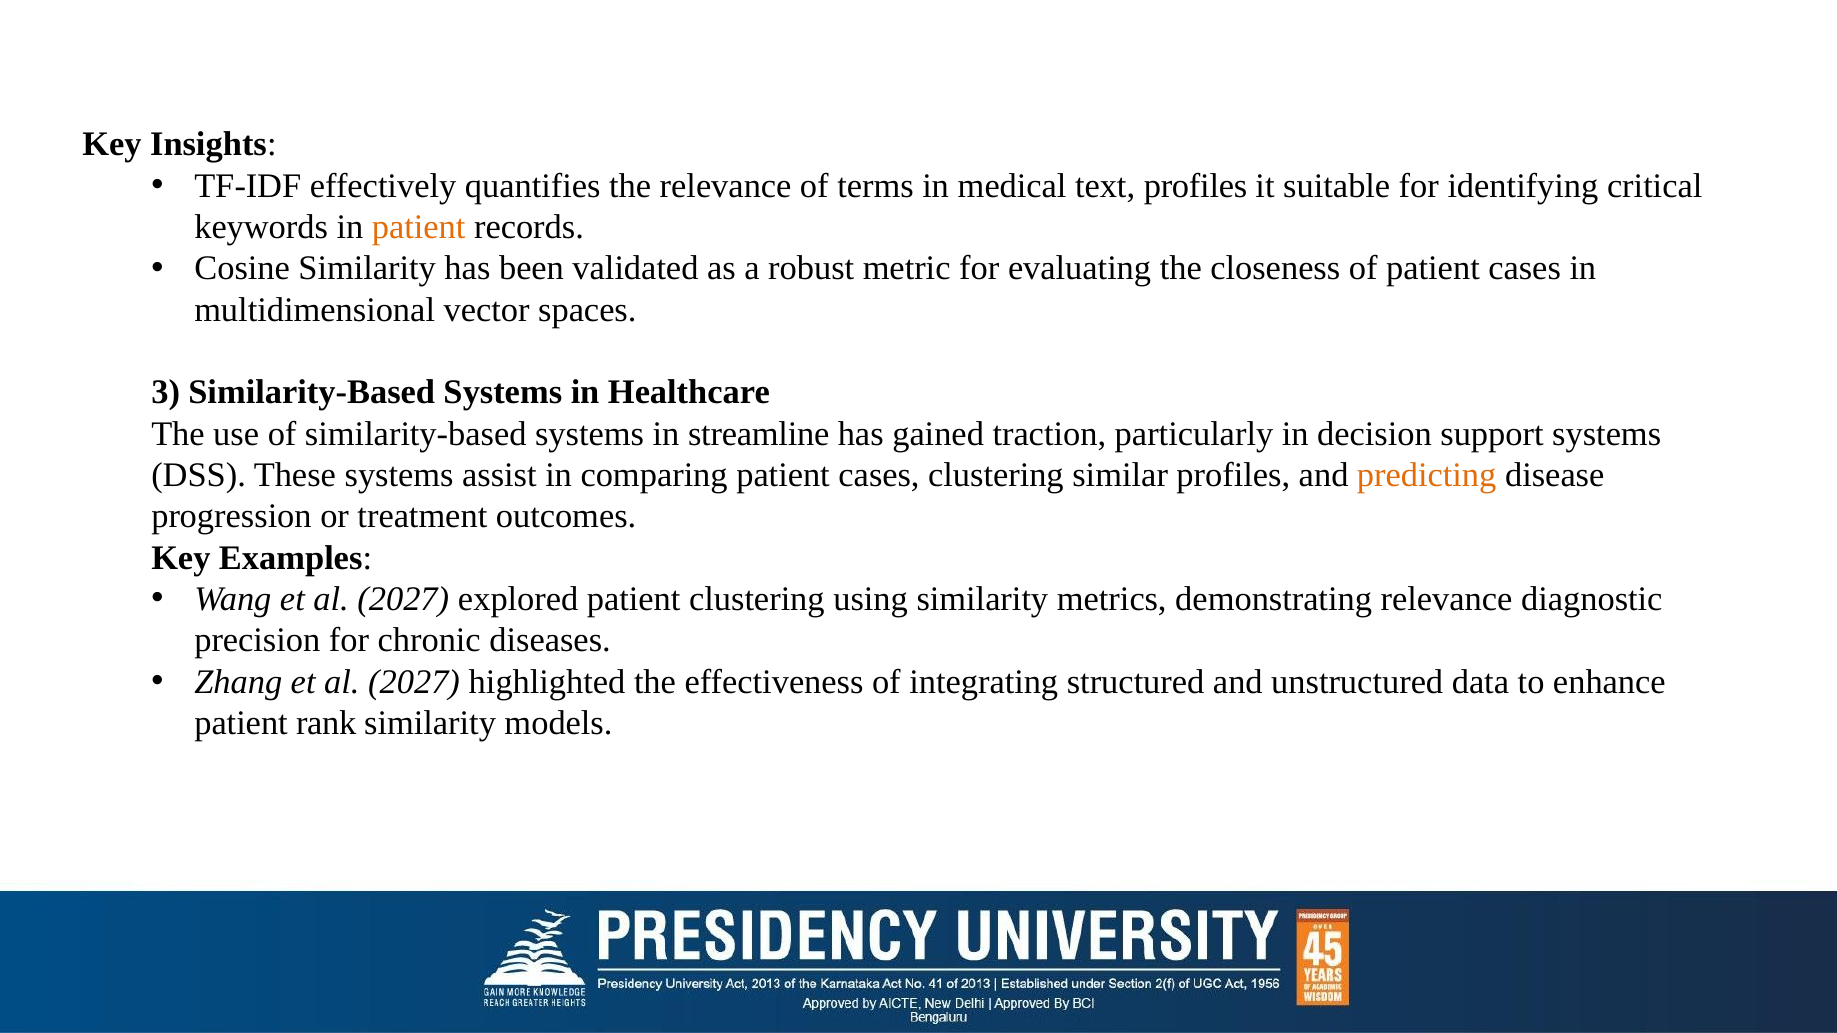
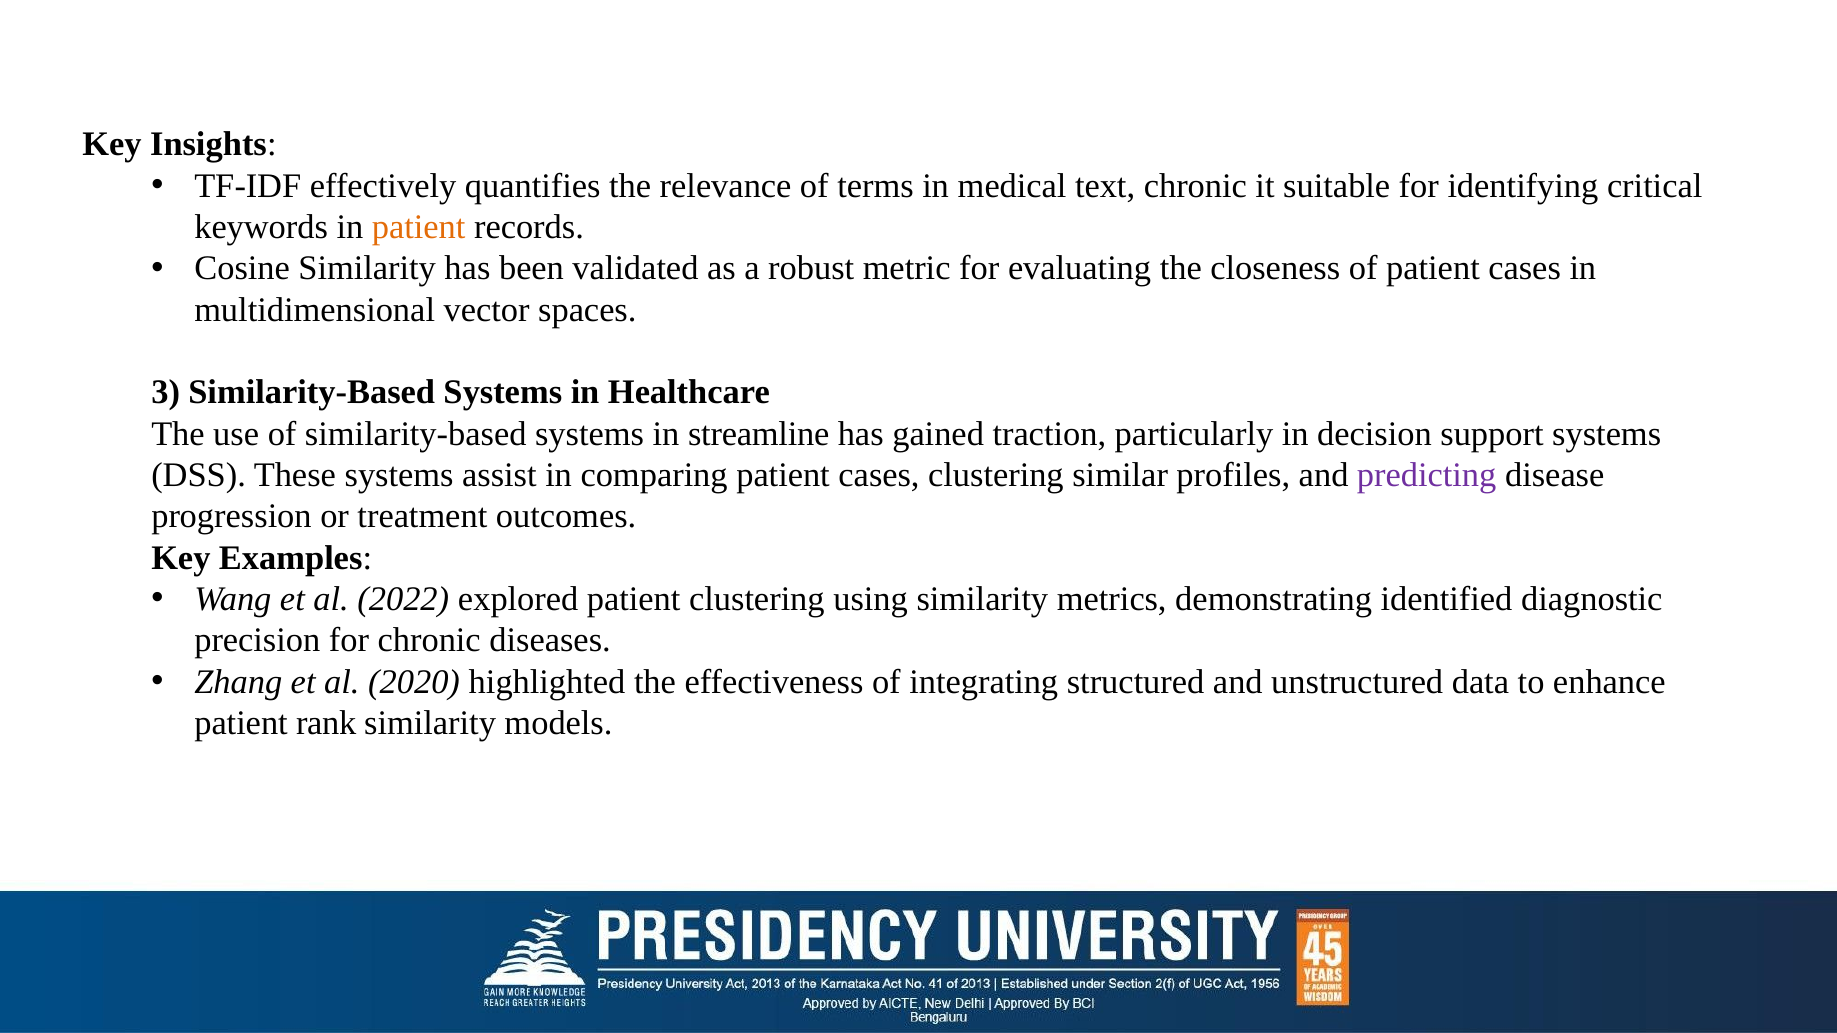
text profiles: profiles -> chronic (1195, 186)
predicting colour: orange -> purple (1427, 475)
Wang et al 2027: 2027 -> 2022 (403, 599)
demonstrating relevance: relevance -> identified (1447, 599)
Zhang et al 2027: 2027 -> 2020 (414, 682)
